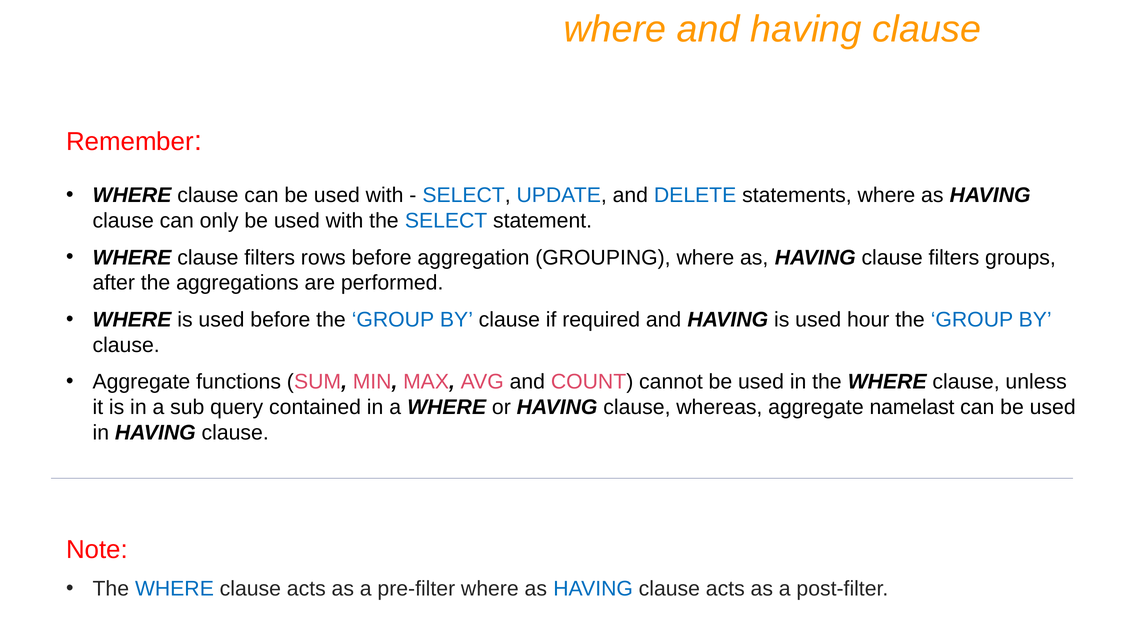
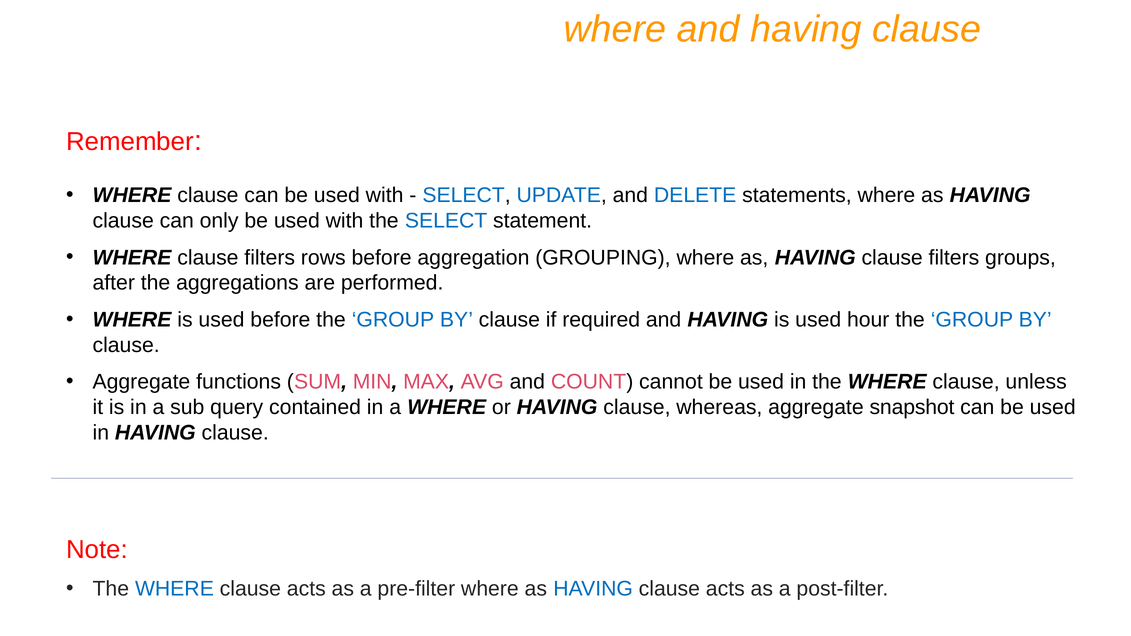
namelast: namelast -> snapshot (912, 407)
